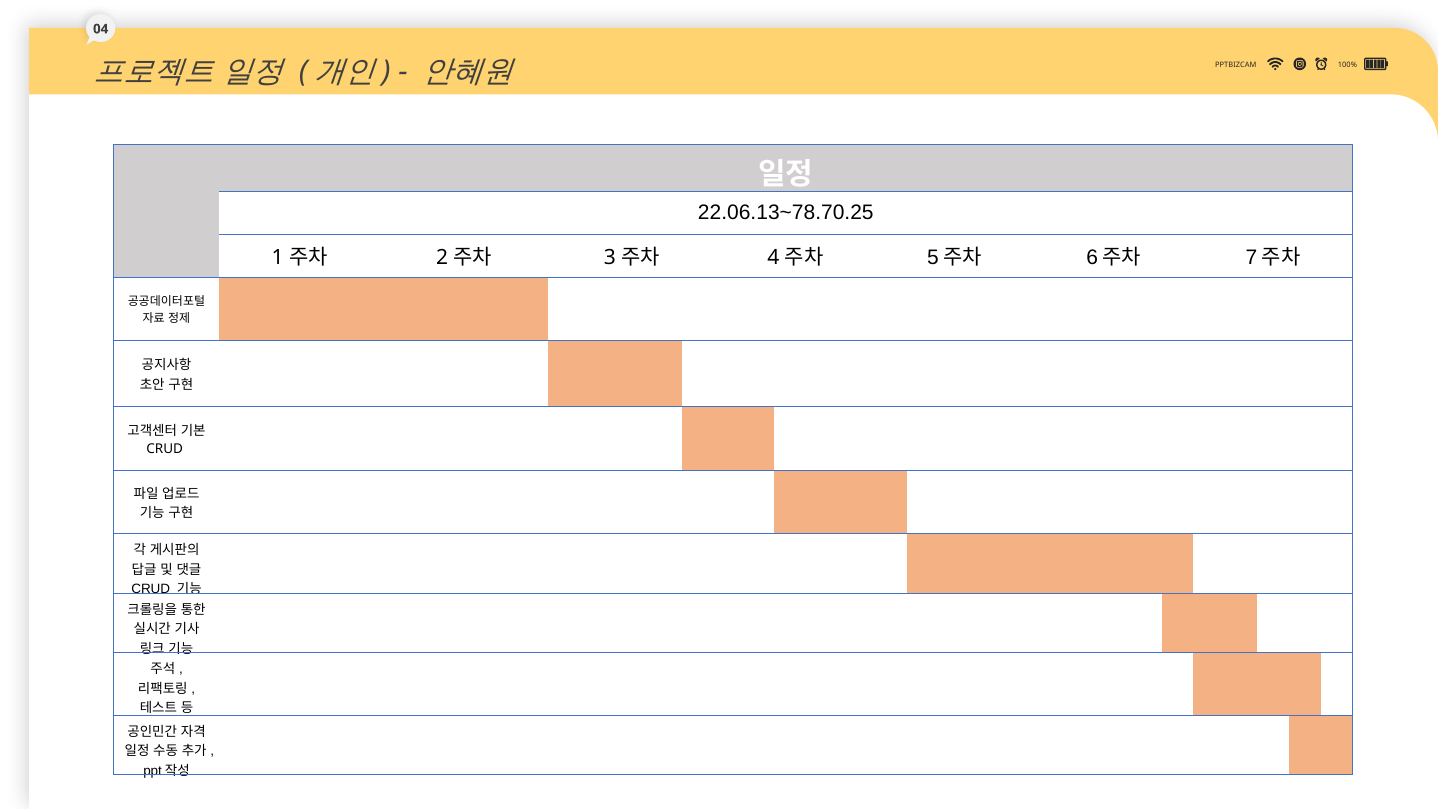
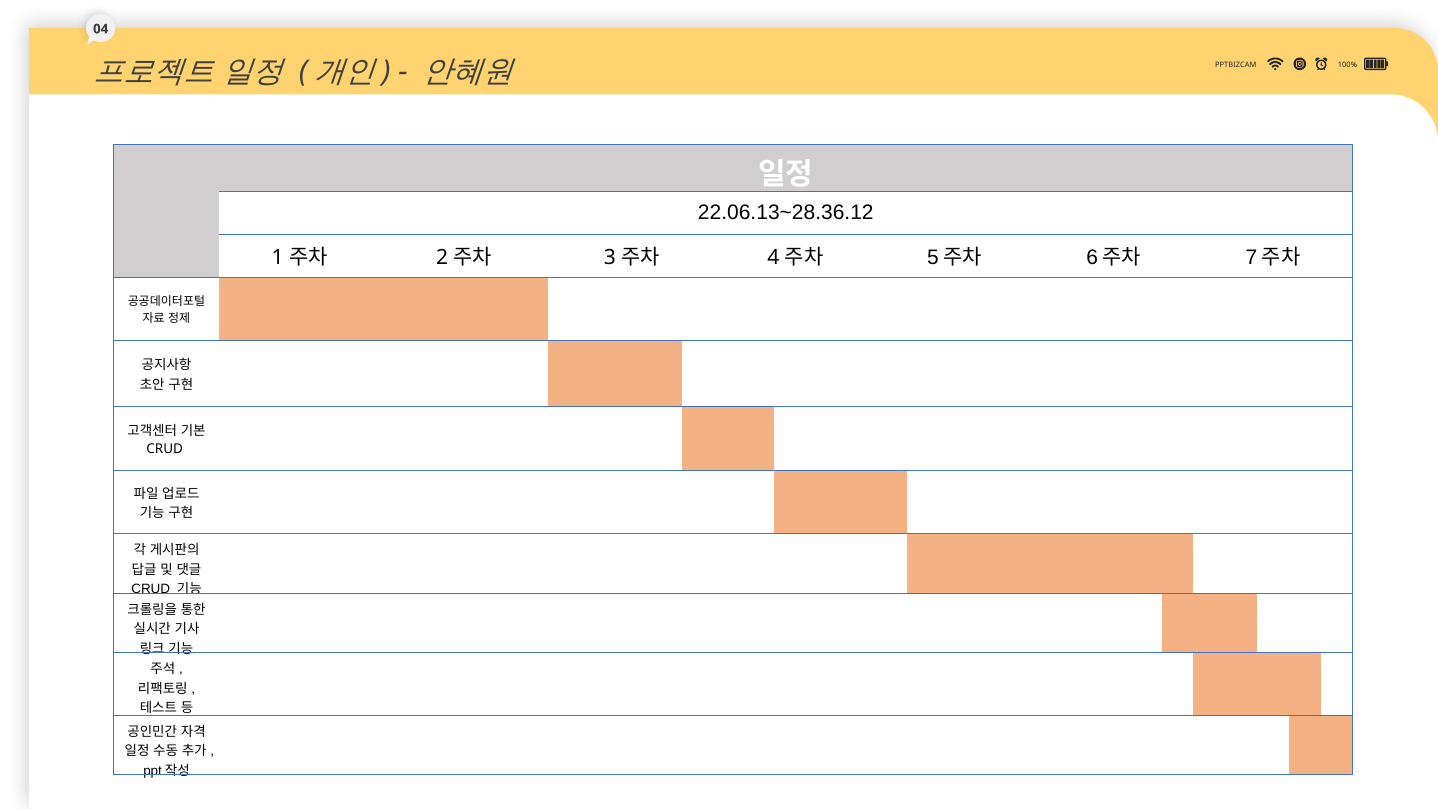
22.06.13~78.70.25: 22.06.13~78.70.25 -> 22.06.13~28.36.12 (786, 213)
